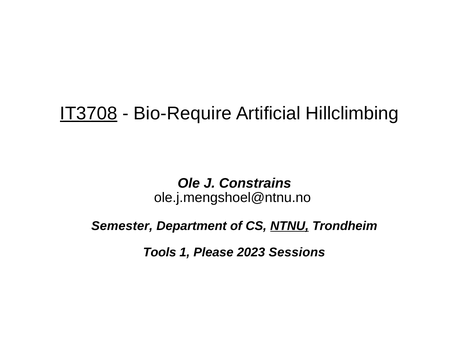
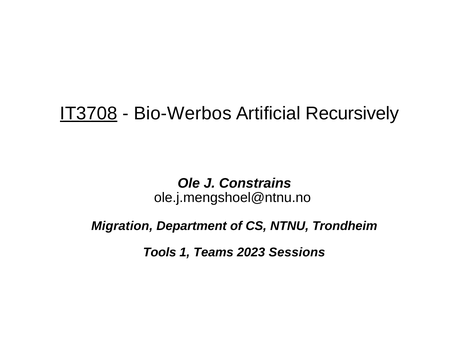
Bio-Require: Bio-Require -> Bio-Werbos (183, 114)
Hillclimbing: Hillclimbing -> Recursively (352, 114)
Semester: Semester -> Migration (122, 226)
NTNU underline: present -> none (289, 226)
Please: Please -> Teams (213, 253)
